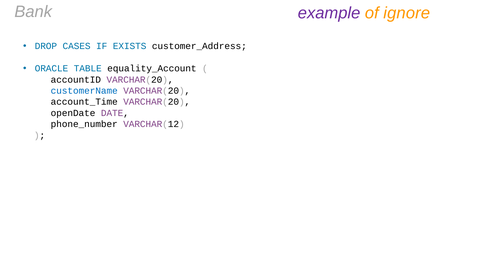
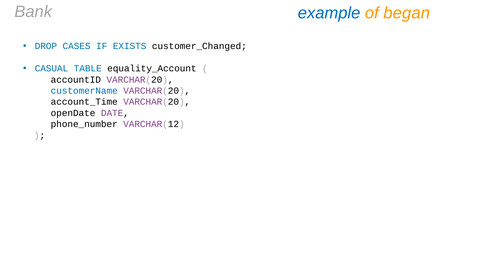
example colour: purple -> blue (329, 13)
ignore: ignore -> began (407, 13)
customer_Address: customer_Address -> customer_Changed (199, 46)
ORACLE: ORACLE -> CASUAL (51, 68)
